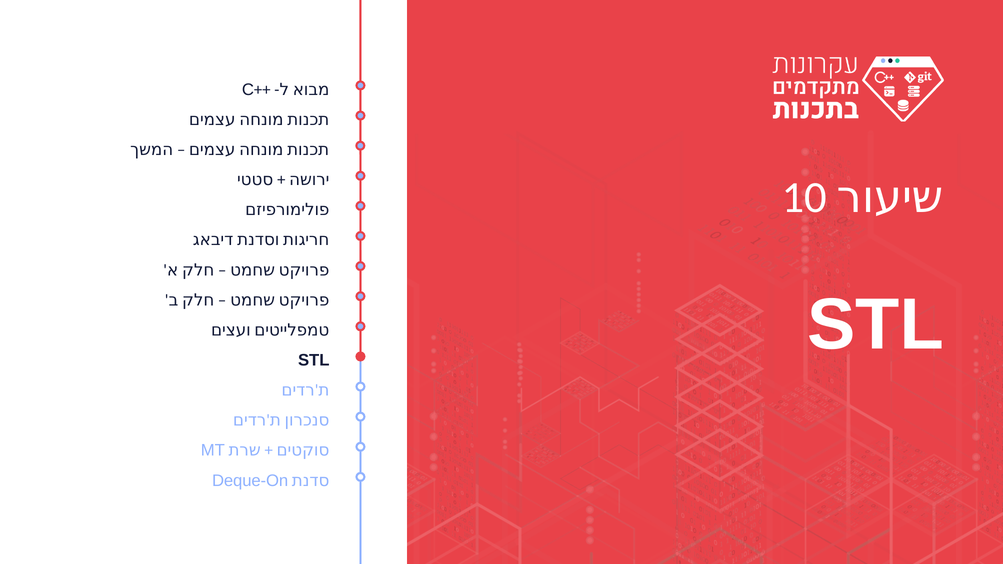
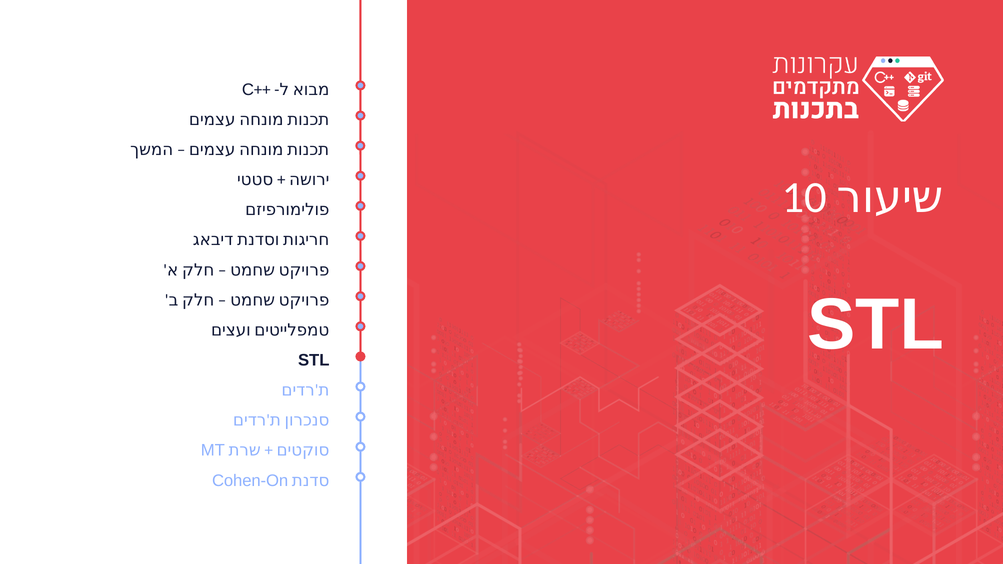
Deque-On: Deque-On -> Cohen-On (250, 481)
